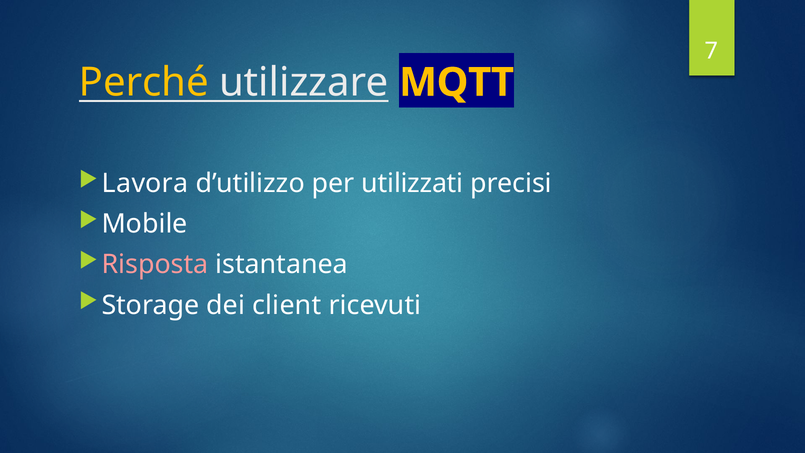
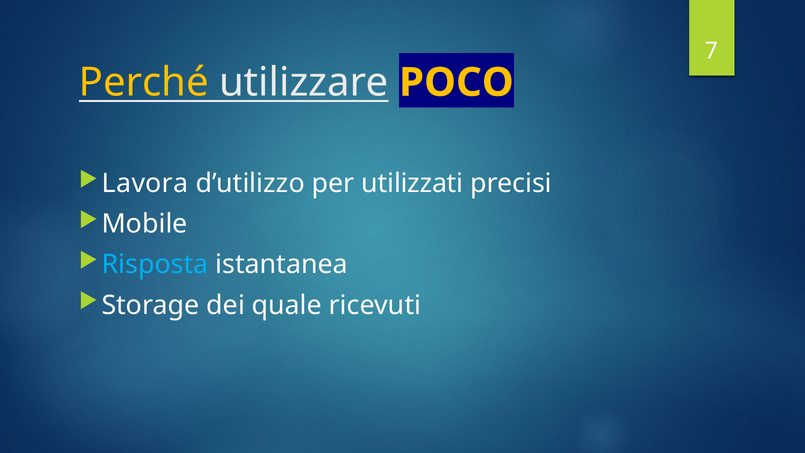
MQTT: MQTT -> POCO (456, 83)
Risposta colour: pink -> light blue (155, 264)
client: client -> quale (287, 305)
